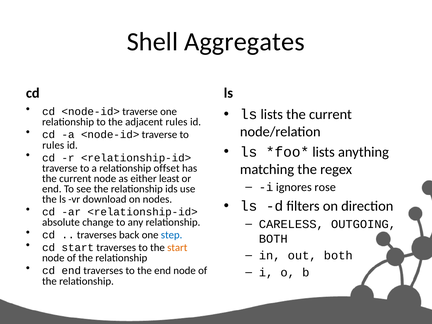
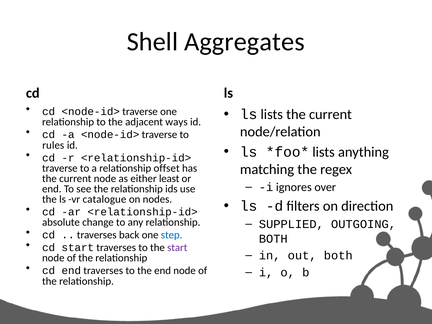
adjacent rules: rules -> ways (177, 122)
rose: rose -> over (325, 187)
download: download -> catalogue (104, 199)
CARELESS: CARELESS -> SUPPLIED (291, 224)
start colour: orange -> purple (177, 248)
